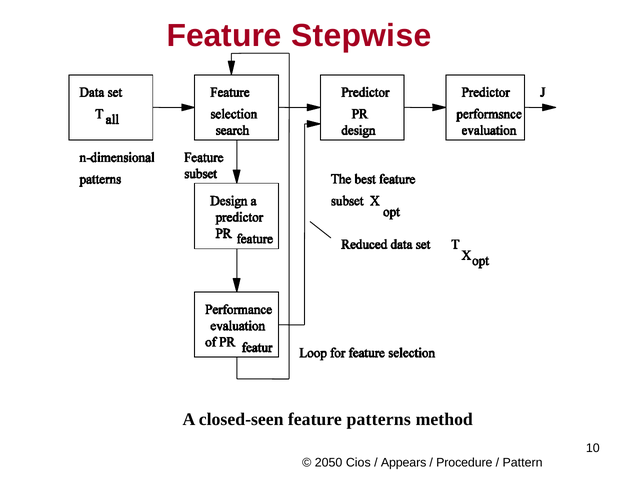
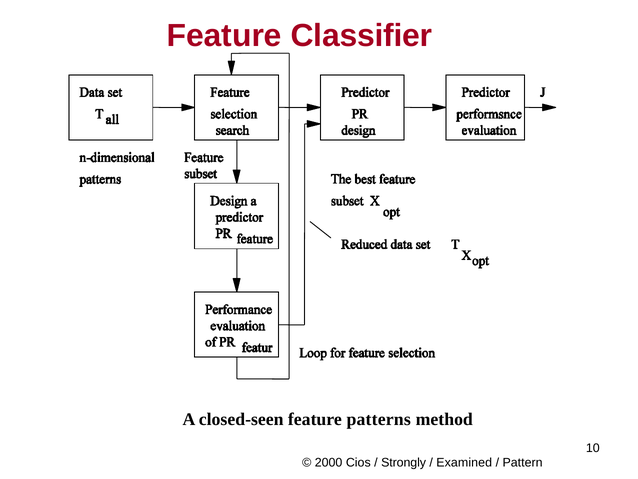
Stepwise: Stepwise -> Classifier (361, 35)
2050: 2050 -> 2000 (329, 462)
Appears: Appears -> Strongly (404, 462)
Procedure: Procedure -> Examined (464, 462)
